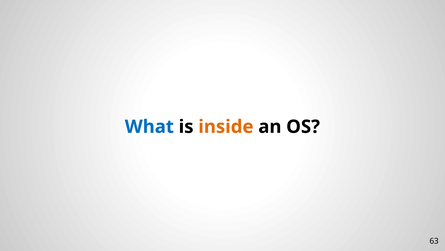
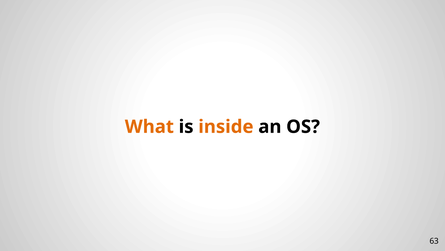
What colour: blue -> orange (149, 126)
